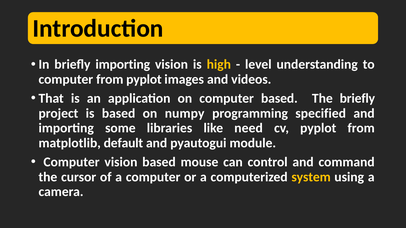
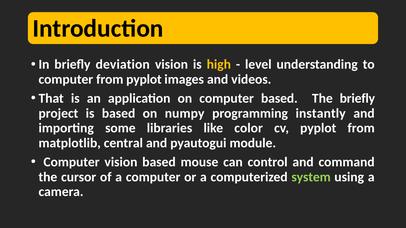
briefly importing: importing -> deviation (123, 65)
specified: specified -> instantly (321, 113)
need: need -> color (249, 128)
default: default -> central (123, 143)
system colour: yellow -> light green (311, 177)
